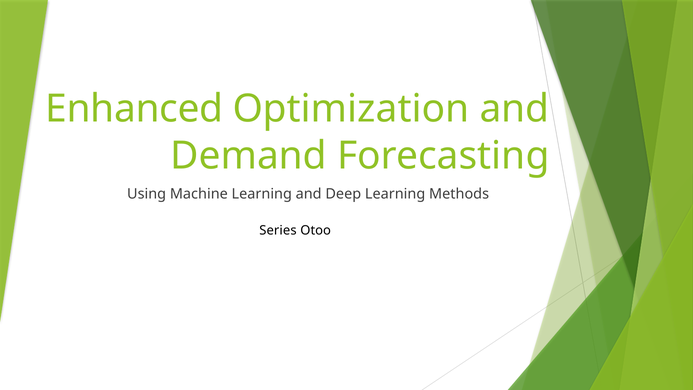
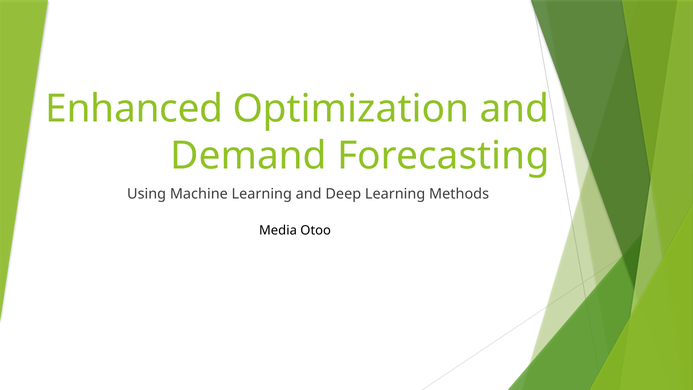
Series: Series -> Media (278, 230)
